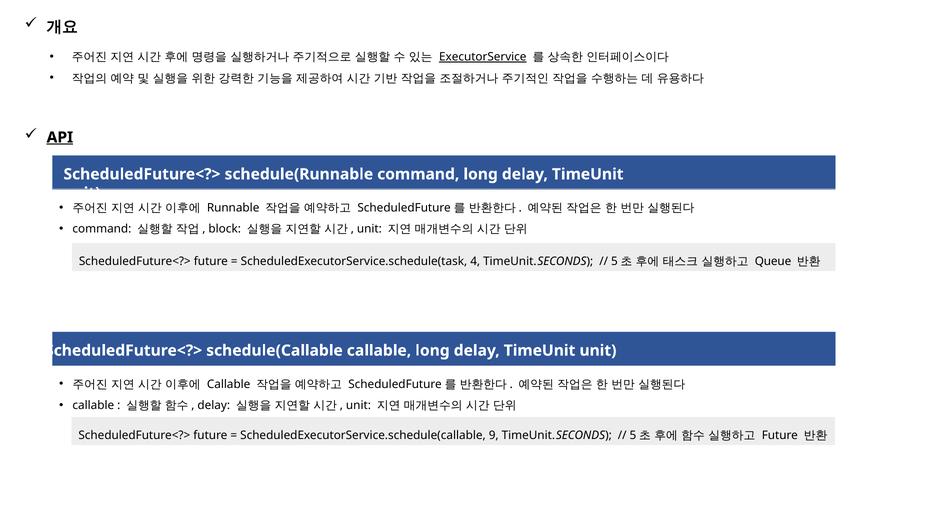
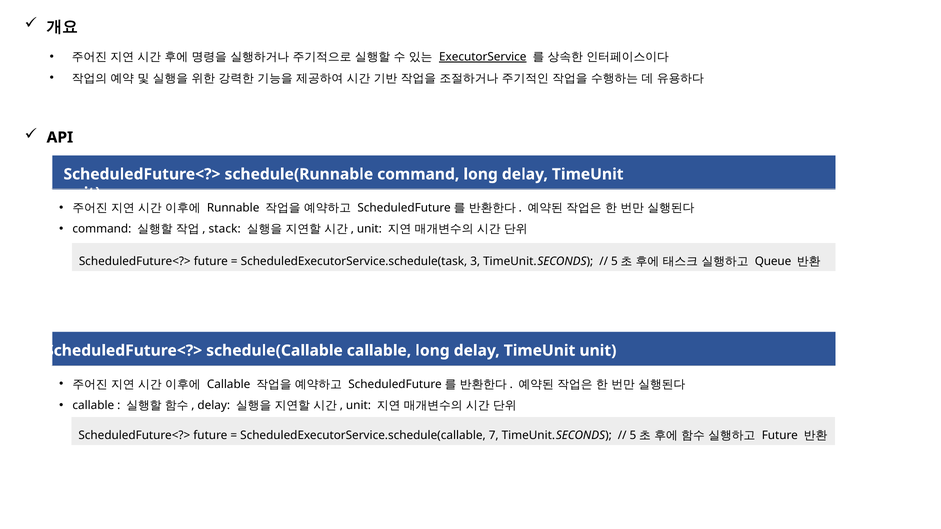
API underline: present -> none (60, 138)
block: block -> stack (225, 229)
4: 4 -> 3 (475, 262)
9: 9 -> 7 (494, 436)
